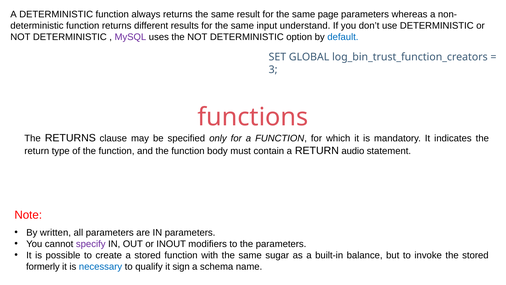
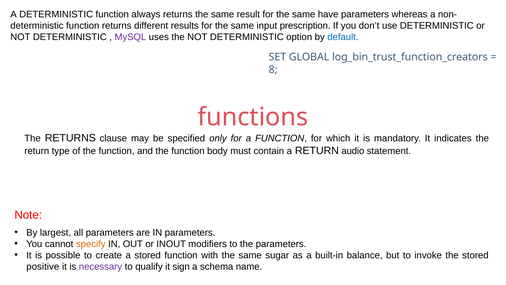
page: page -> have (328, 14)
understand: understand -> prescription (305, 26)
3: 3 -> 8 (273, 70)
written: written -> largest (55, 232)
specify colour: purple -> orange (91, 244)
formerly: formerly -> positive (43, 266)
necessary colour: blue -> purple (101, 266)
